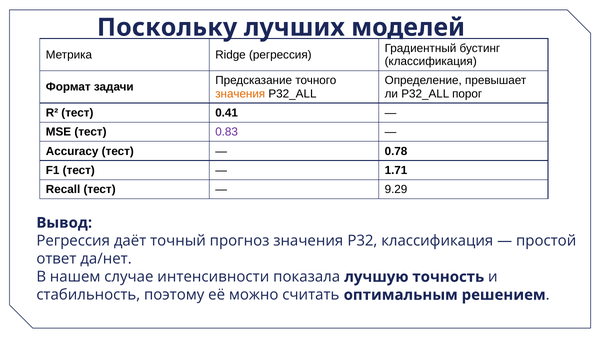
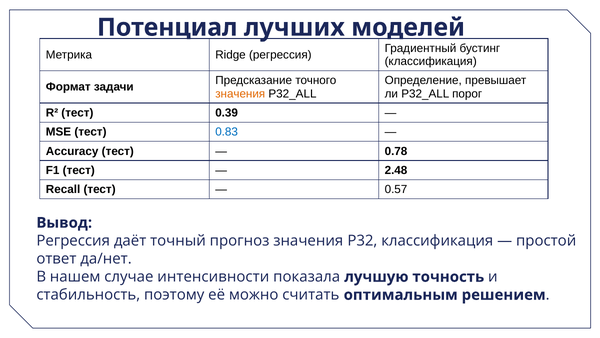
Поскольку: Поскольку -> Потенциал (167, 27)
0.41: 0.41 -> 0.39 (227, 113)
0.83 colour: purple -> blue (227, 132)
1.71: 1.71 -> 2.48 (396, 170)
9.29: 9.29 -> 0.57 (396, 189)
